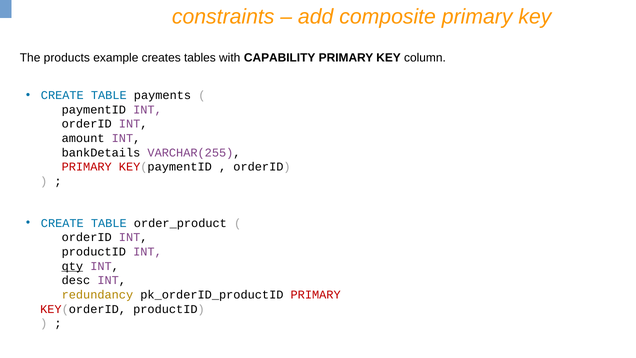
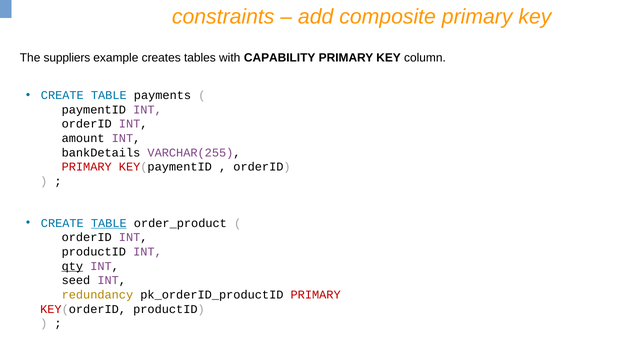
products: products -> suppliers (67, 58)
TABLE underline: none -> present (109, 223)
desc: desc -> seed (76, 280)
